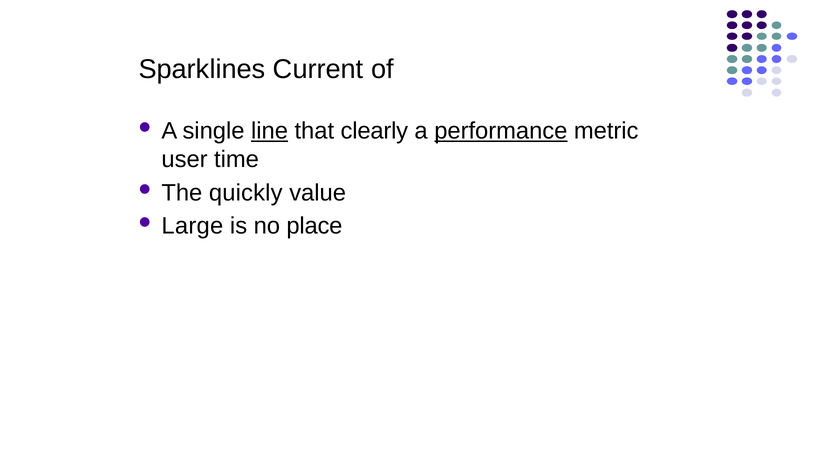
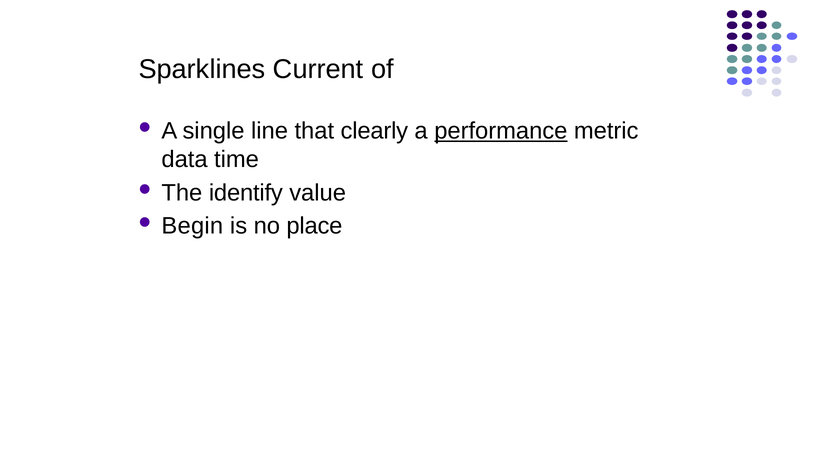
line underline: present -> none (269, 131)
user: user -> data (185, 160)
quickly: quickly -> identify (246, 193)
Large: Large -> Begin (192, 226)
